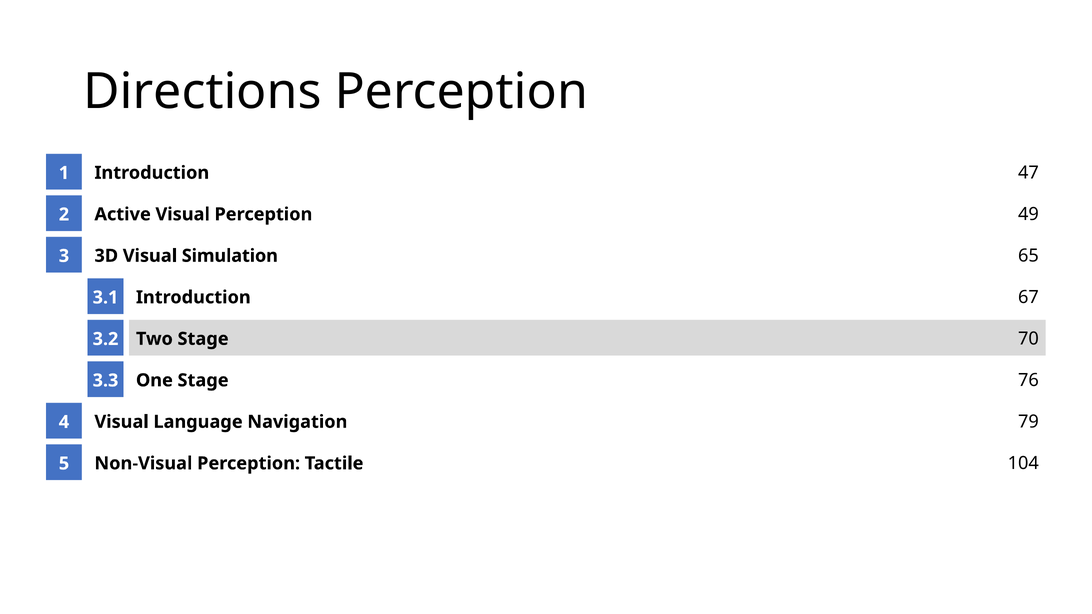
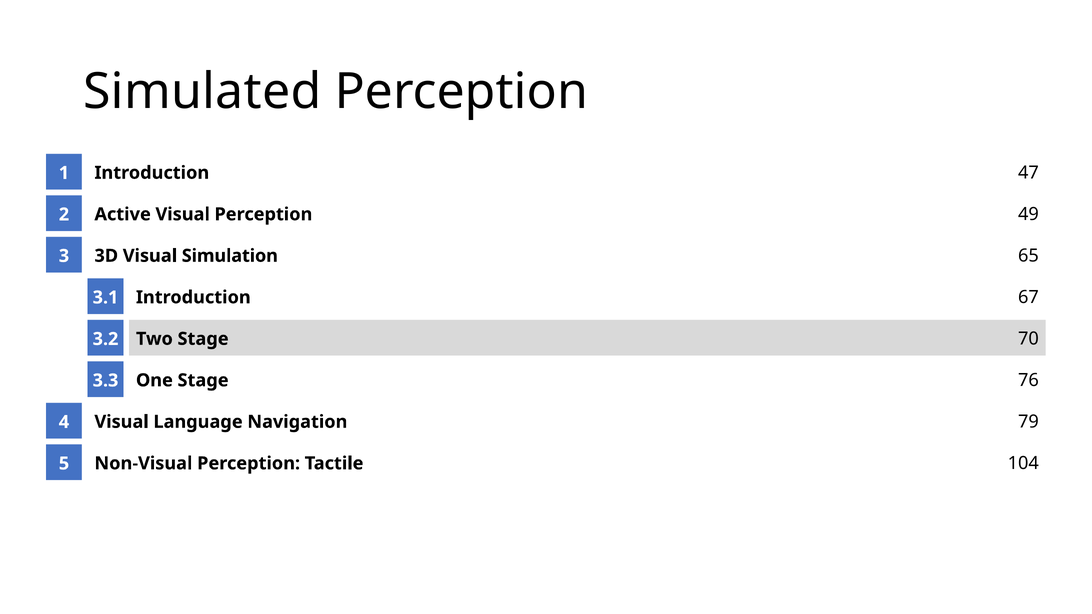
Directions: Directions -> Simulated (202, 92)
